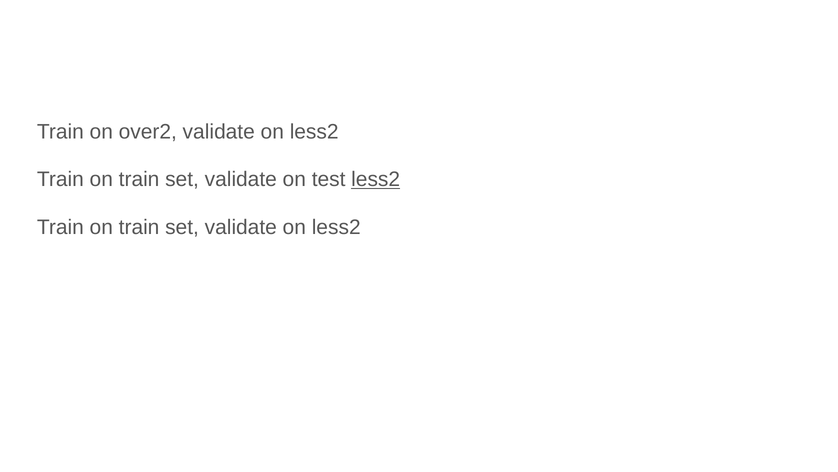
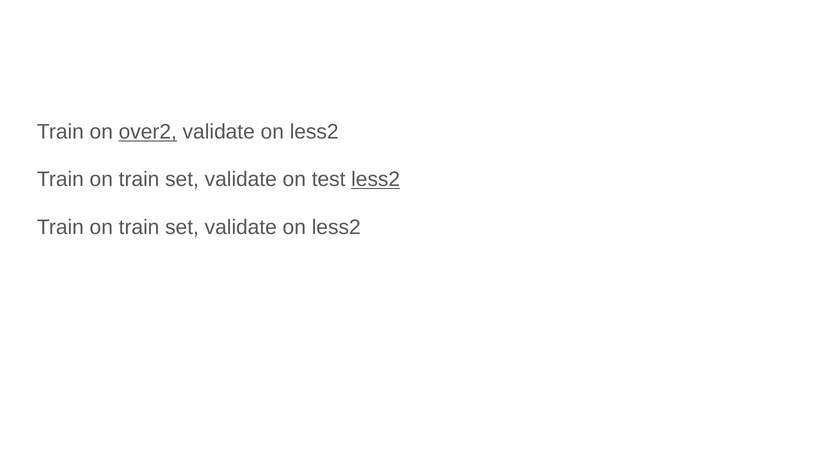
over2 underline: none -> present (148, 132)
